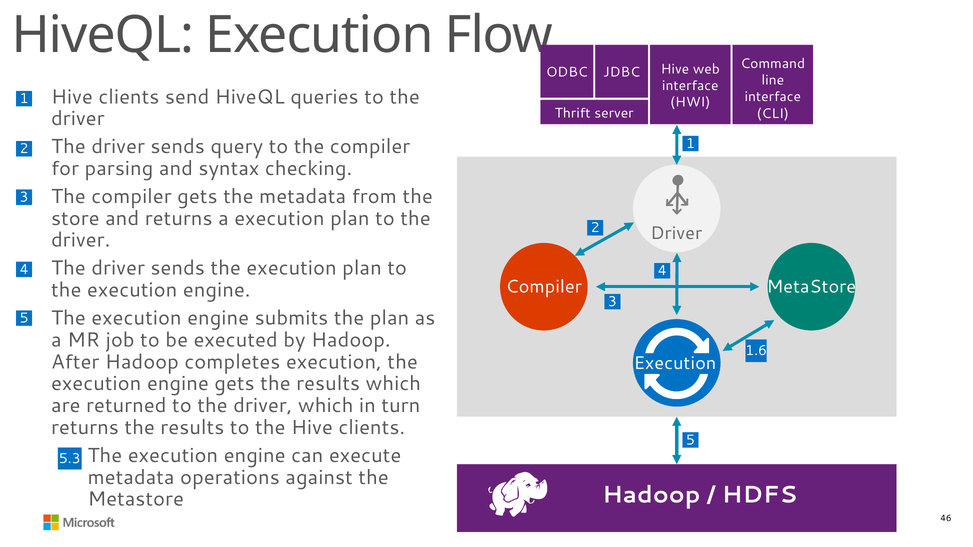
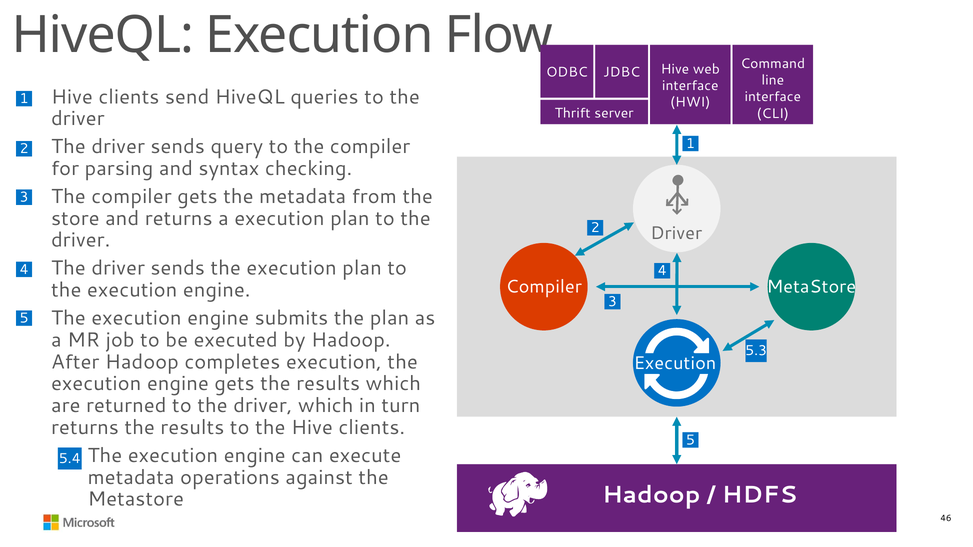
1.6: 1.6 -> 5.3 (756, 351)
5.3: 5.3 -> 5.4 (70, 459)
